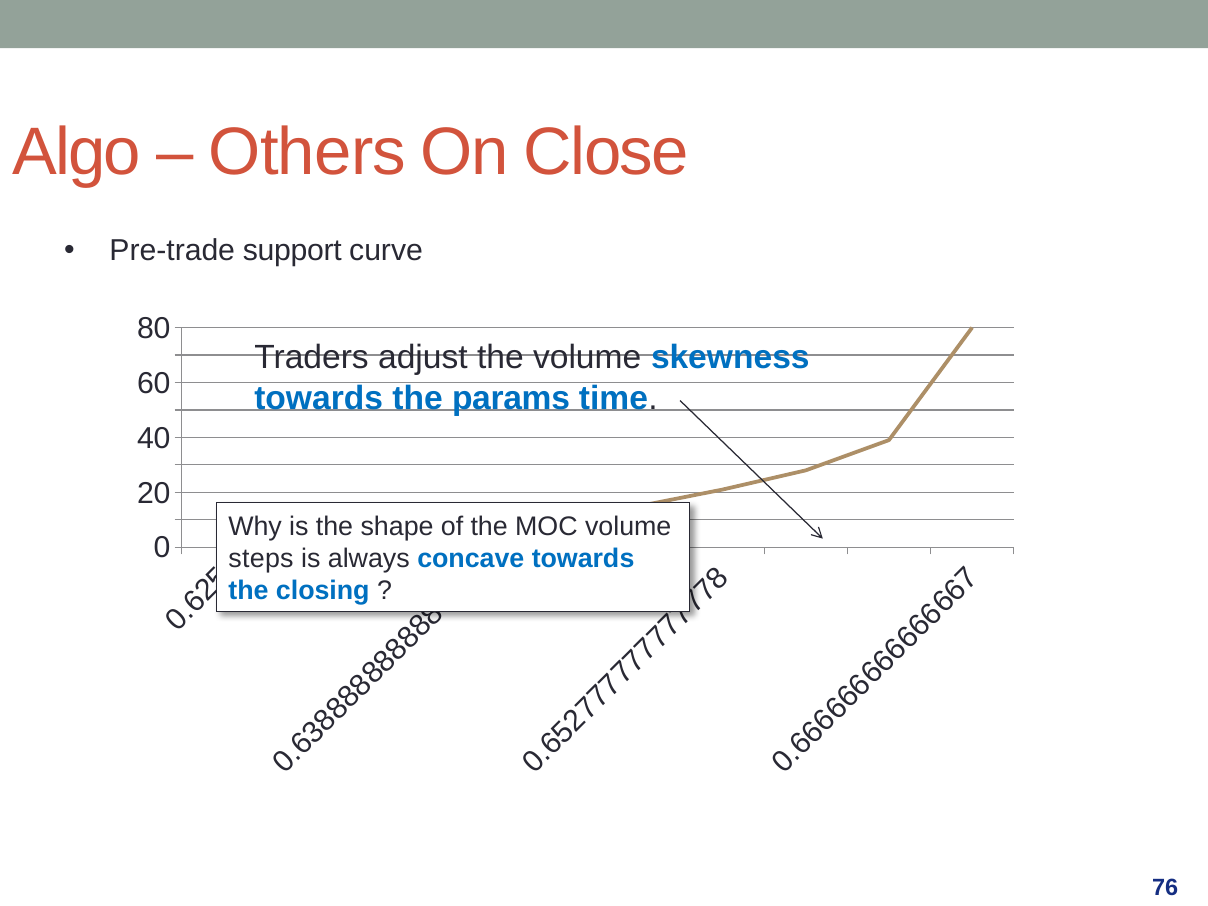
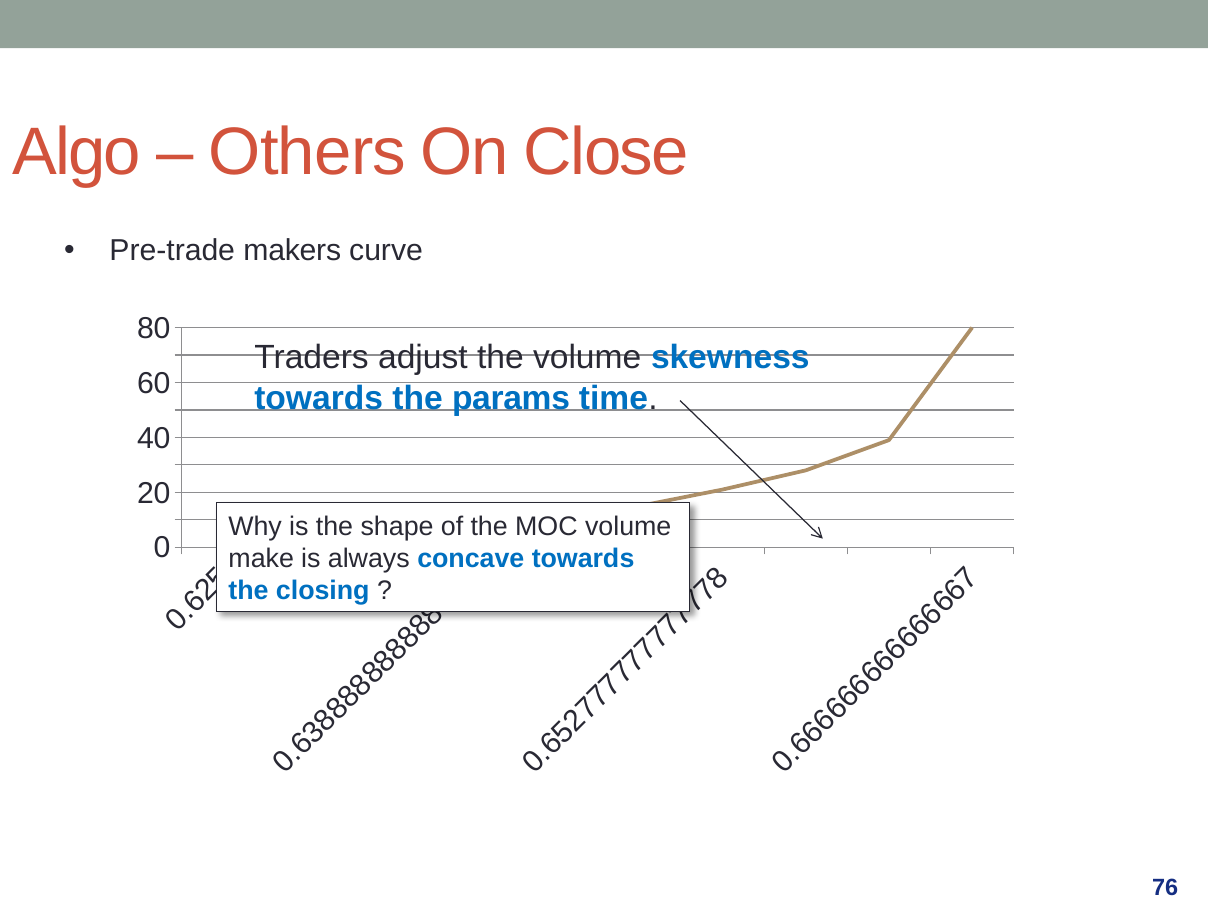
support: support -> makers (292, 251)
steps: steps -> make (261, 559)
